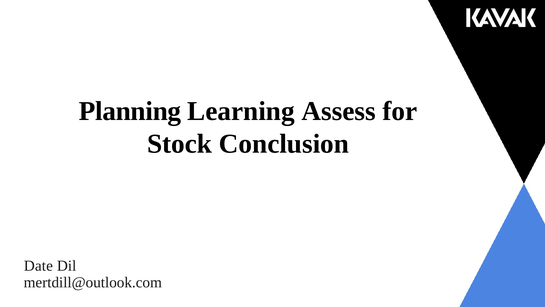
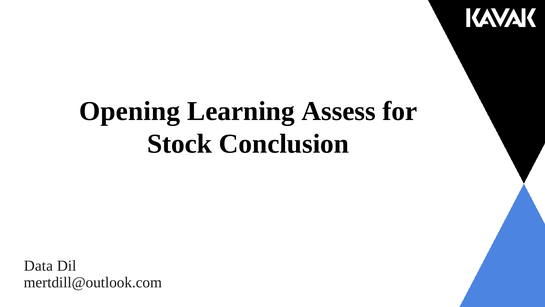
Planning: Planning -> Opening (130, 111)
Date: Date -> Data (38, 266)
